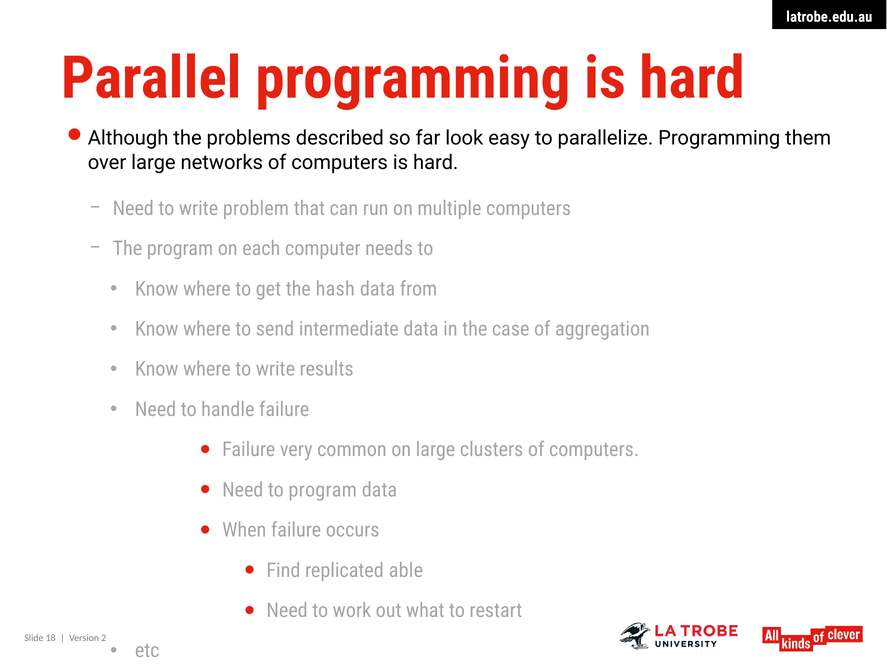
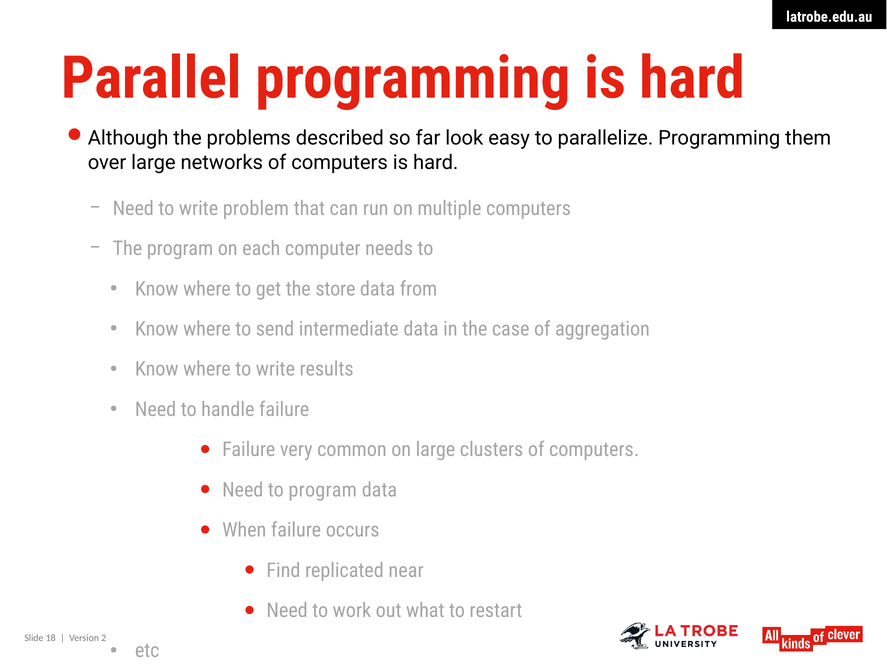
hash: hash -> store (335, 289)
able: able -> near (406, 571)
